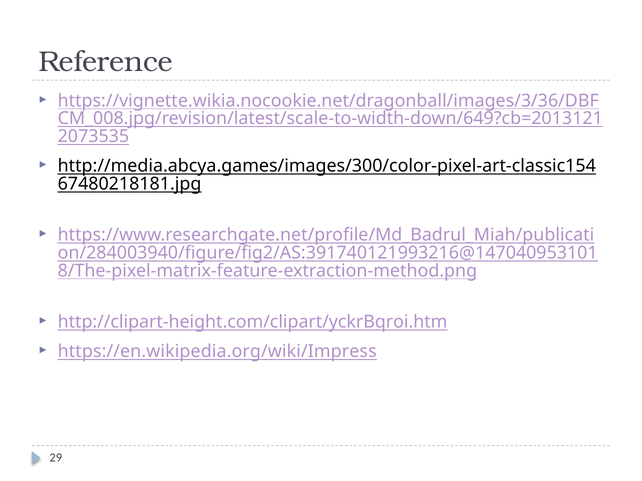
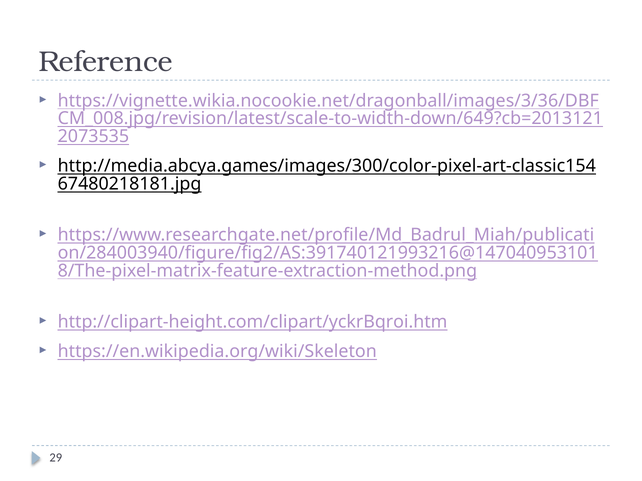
https://en.wikipedia.org/wiki/Impress: https://en.wikipedia.org/wiki/Impress -> https://en.wikipedia.org/wiki/Skeleton (217, 352)
